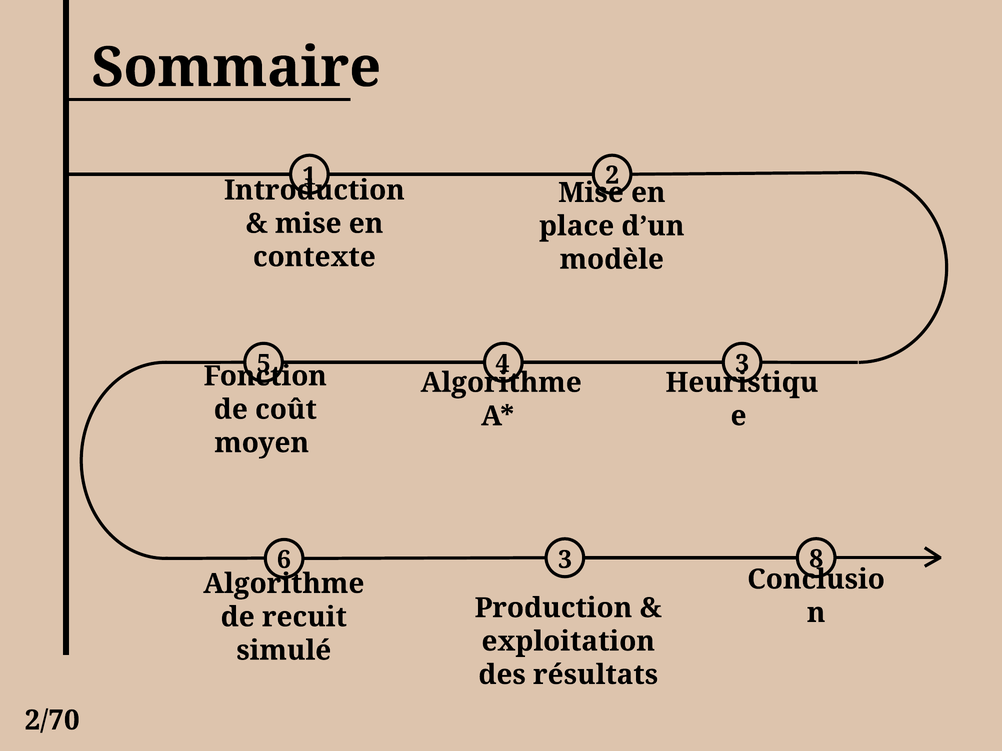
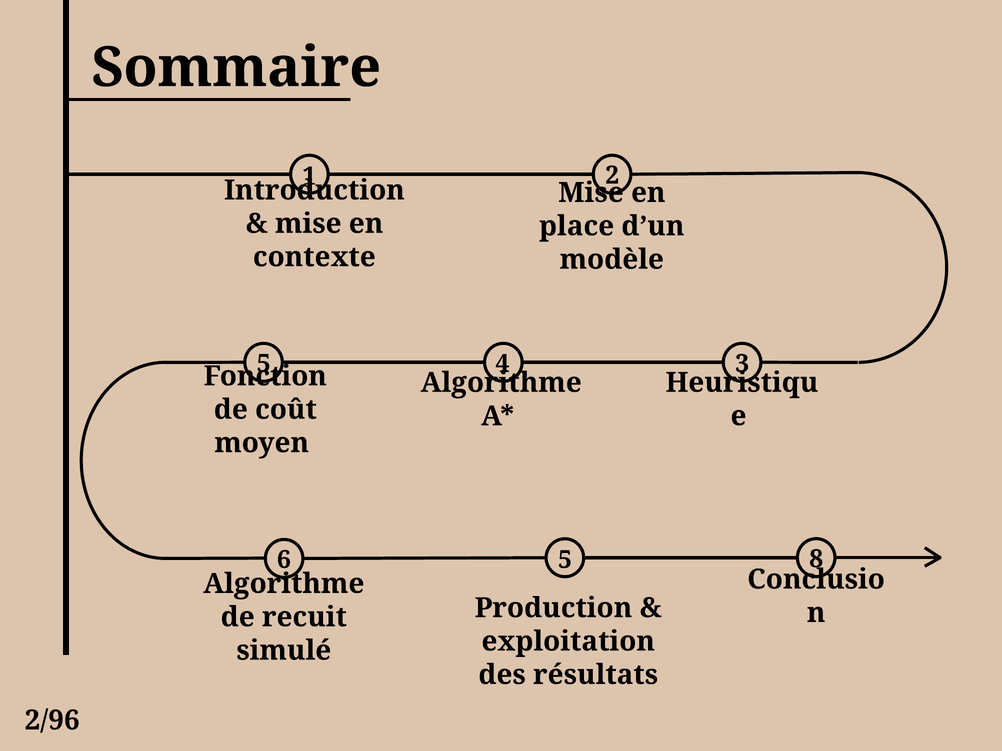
6 3: 3 -> 5 (565, 560)
2/70: 2/70 -> 2/96 (52, 721)
